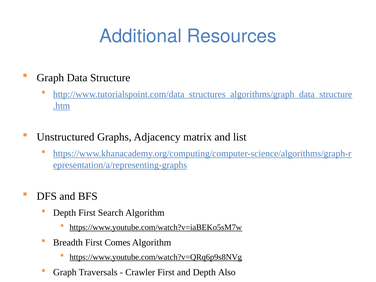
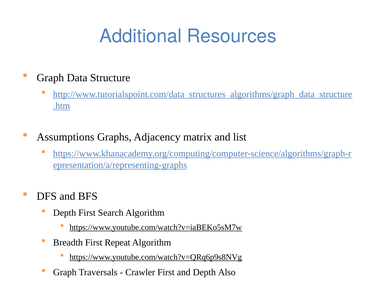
Unstructured: Unstructured -> Assumptions (66, 137)
Comes: Comes -> Repeat (117, 242)
